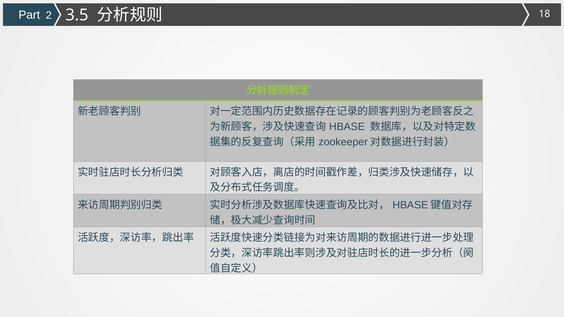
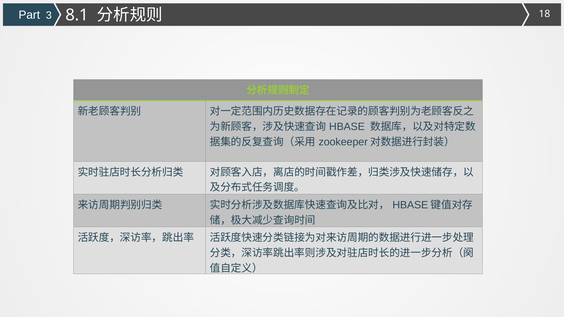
2: 2 -> 3 (49, 15)
3.5: 3.5 -> 8.1 (77, 15)
